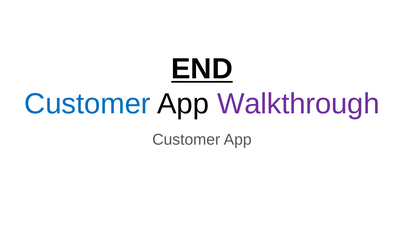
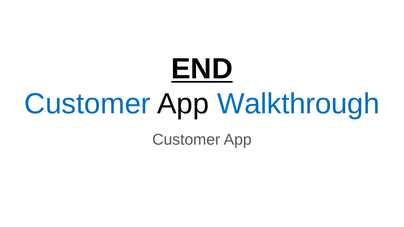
Walkthrough colour: purple -> blue (298, 104)
